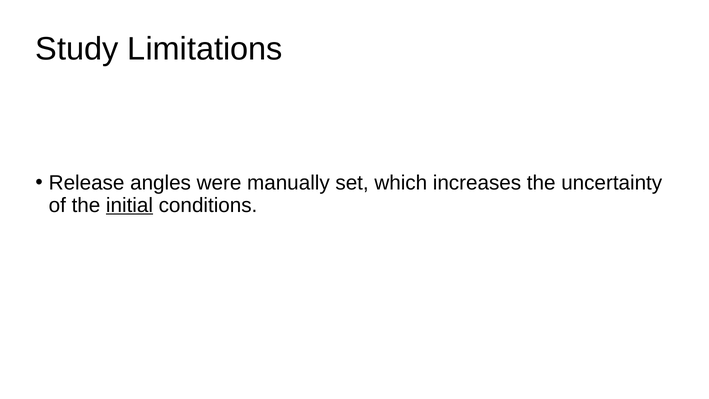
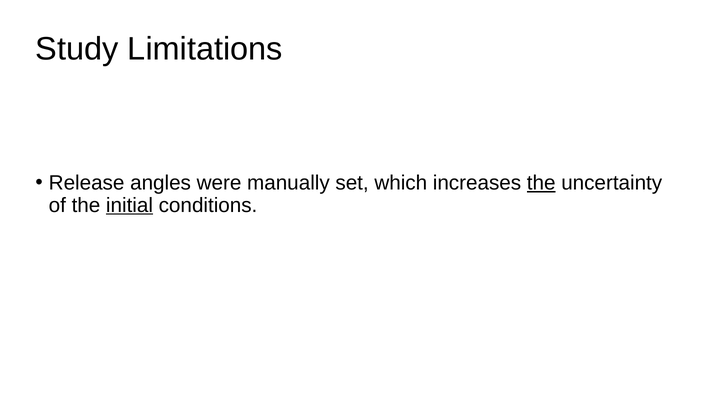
the underline: none -> present (541, 183)
